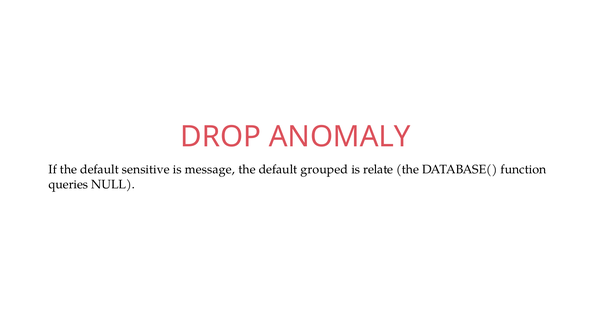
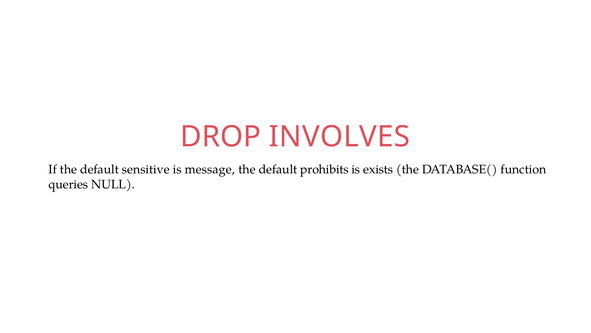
ANOMALY: ANOMALY -> INVOLVES (340, 136)
grouped: grouped -> prohibits (324, 169)
relate: relate -> exists (378, 169)
